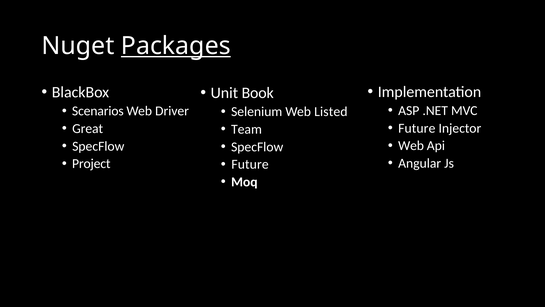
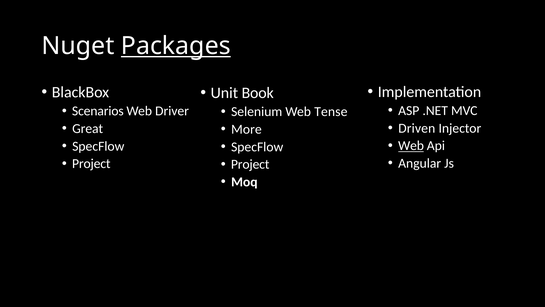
Listed: Listed -> Tense (331, 112)
Future: Future -> Driven (417, 128)
Team: Team -> More (246, 129)
Web underline: none -> present (411, 146)
Future: Future -> Project (250, 164)
